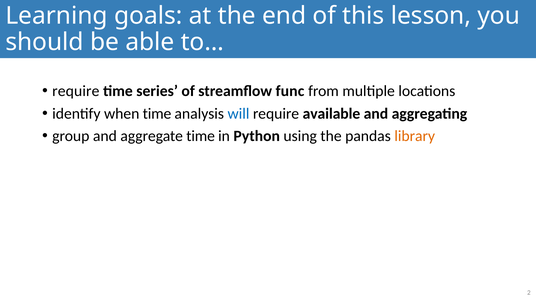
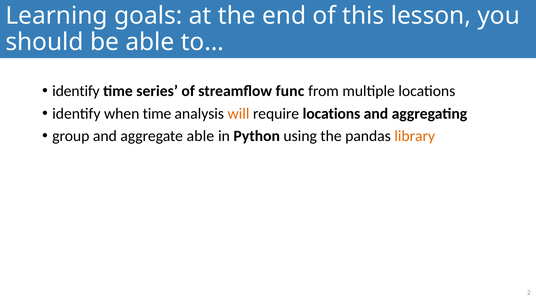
require: require -> identify (76, 91)
will colour: blue -> orange (239, 114)
require available: available -> locations (331, 114)
aggregate time: time -> able (200, 136)
